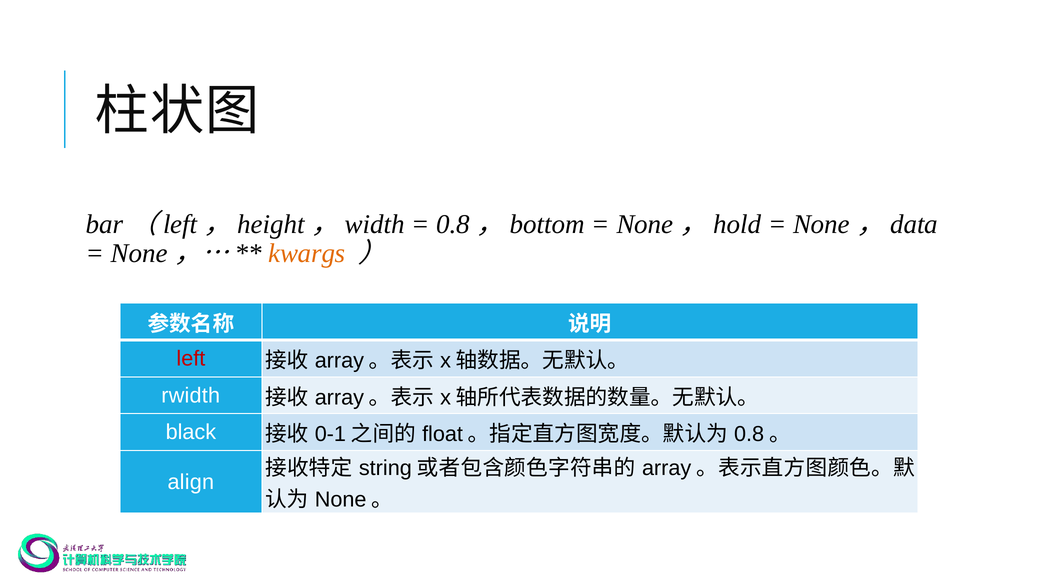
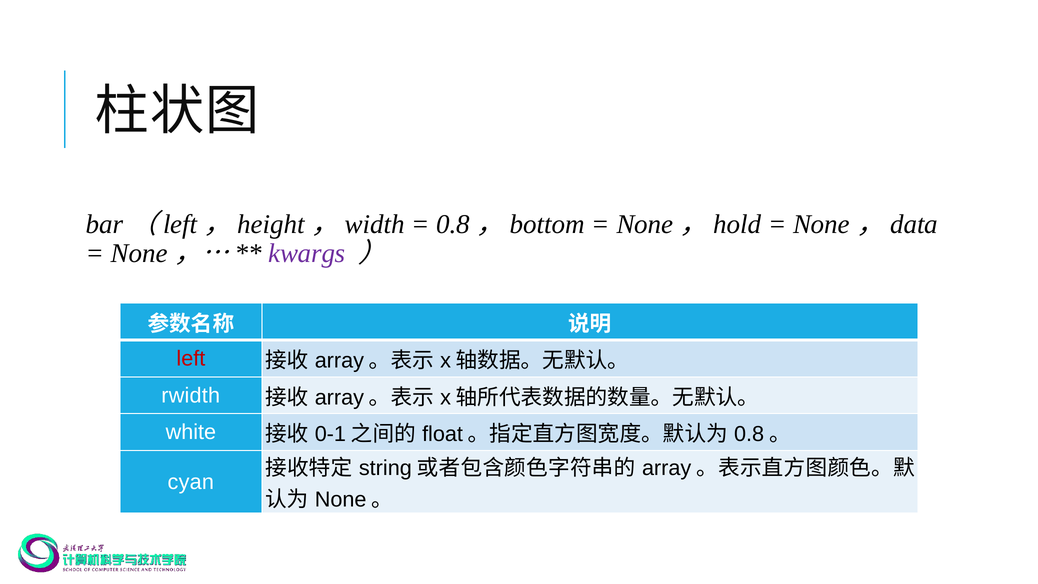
kwargs colour: orange -> purple (307, 253)
black: black -> white (191, 432)
align: align -> cyan (191, 482)
